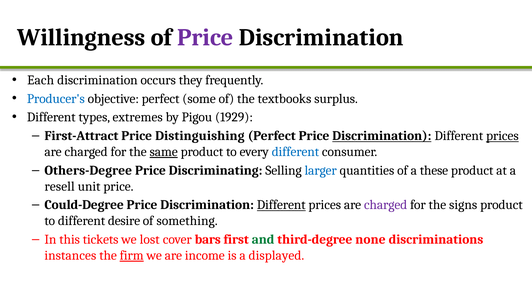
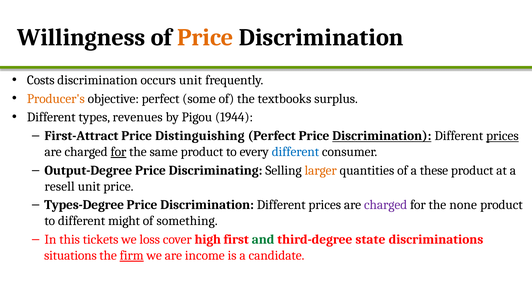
Price colour: purple -> orange (205, 38)
Each: Each -> Costs (41, 80)
occurs they: they -> unit (191, 80)
Producer's colour: blue -> orange (56, 99)
extremes: extremes -> revenues (138, 117)
1929: 1929 -> 1944 (234, 117)
for underline: none -> present (118, 152)
same underline: present -> none (164, 152)
Others-Degree: Others-Degree -> Output-Degree (88, 171)
larger colour: blue -> orange (321, 171)
Could-Degree: Could-Degree -> Types-Degree (84, 205)
Different underline: present -> none (281, 205)
signs: signs -> none (463, 205)
desire: desire -> might (124, 221)
lost: lost -> loss (150, 240)
bars: bars -> high (208, 240)
none: none -> state (370, 240)
instances: instances -> situations (70, 256)
displayed: displayed -> candidate (276, 256)
